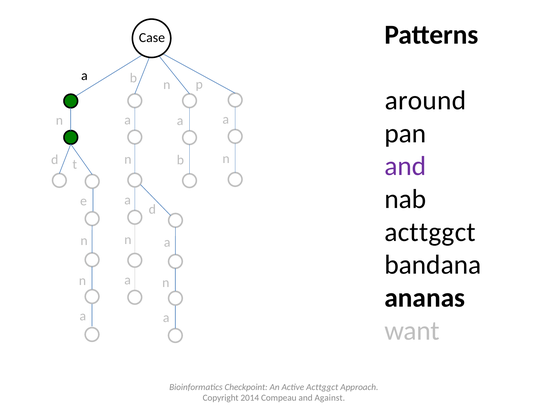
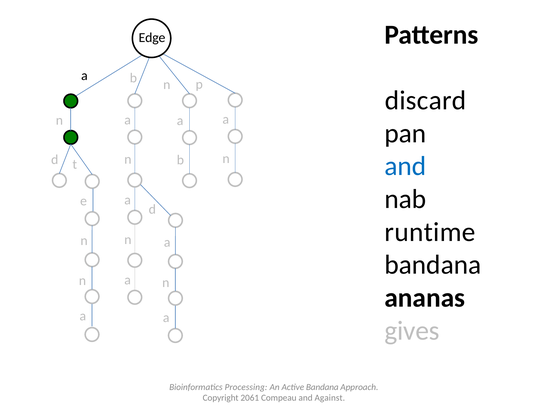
Case: Case -> Edge (152, 38)
around: around -> discard (426, 100)
and colour: purple -> blue (405, 166)
acttggct: acttggct -> runtime (430, 232)
want: want -> gives (412, 331)
Checkpoint: Checkpoint -> Processing (246, 387)
Active Acttggct: Acttggct -> Bandana (322, 387)
2014: 2014 -> 2061 (250, 398)
